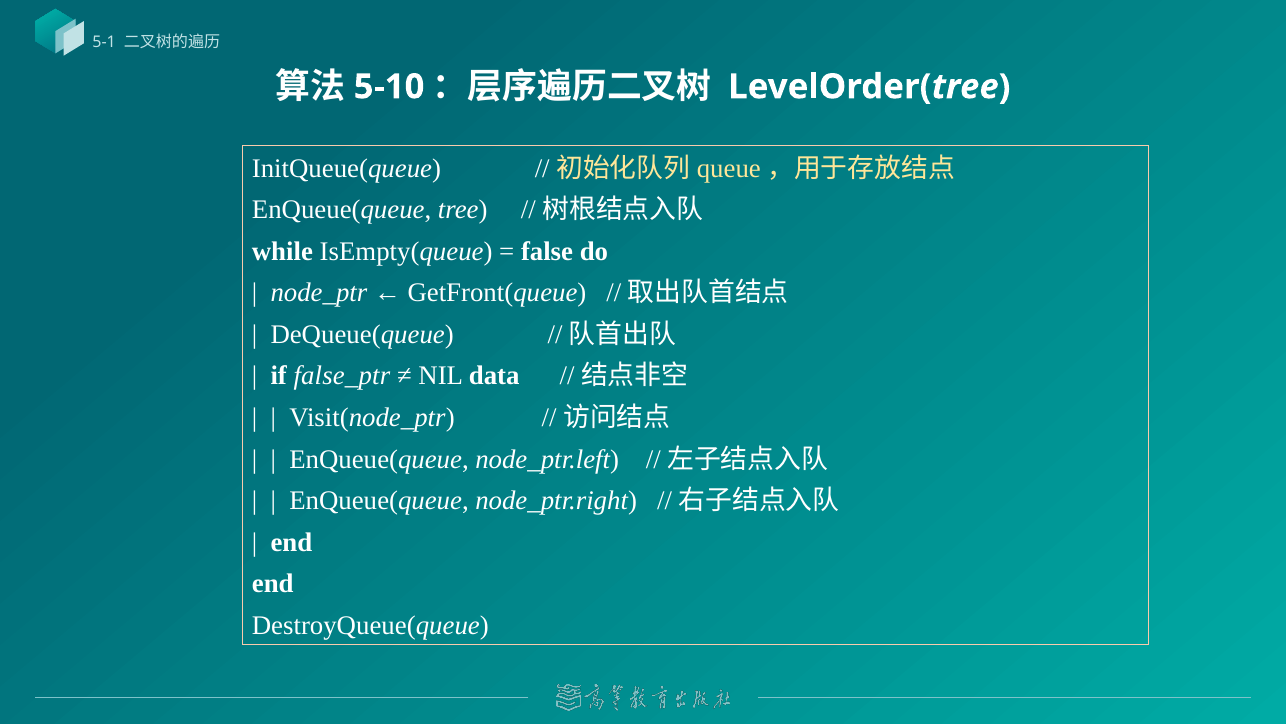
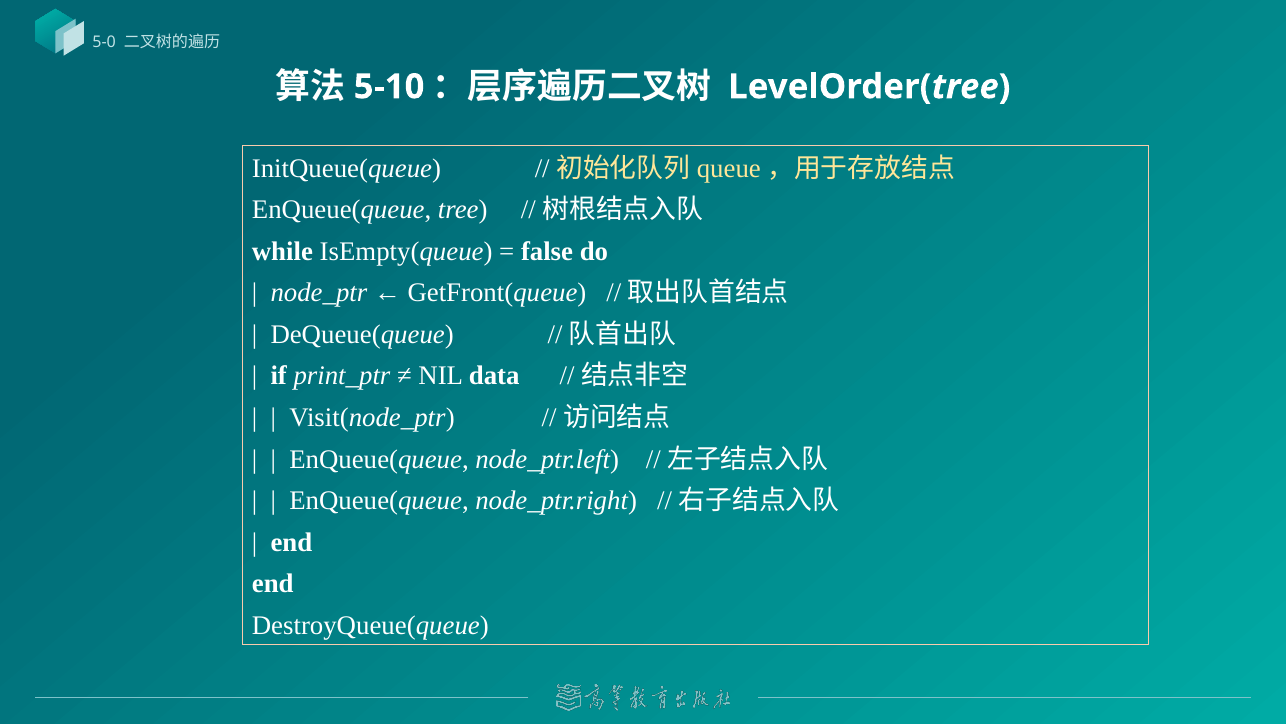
5-1: 5-1 -> 5-0 (104, 42)
false_ptr: false_ptr -> print_ptr (342, 376)
